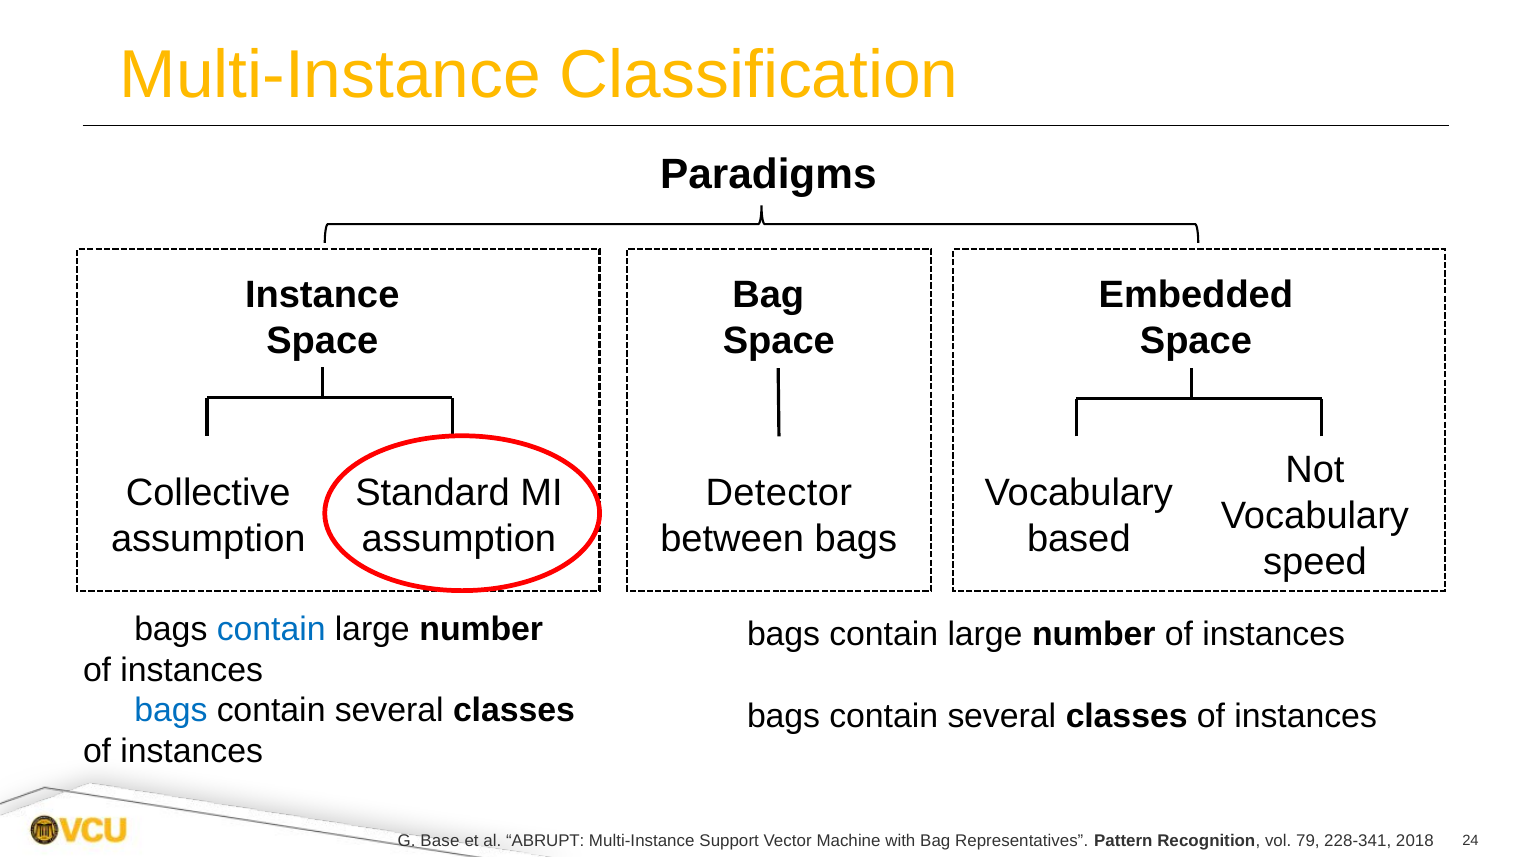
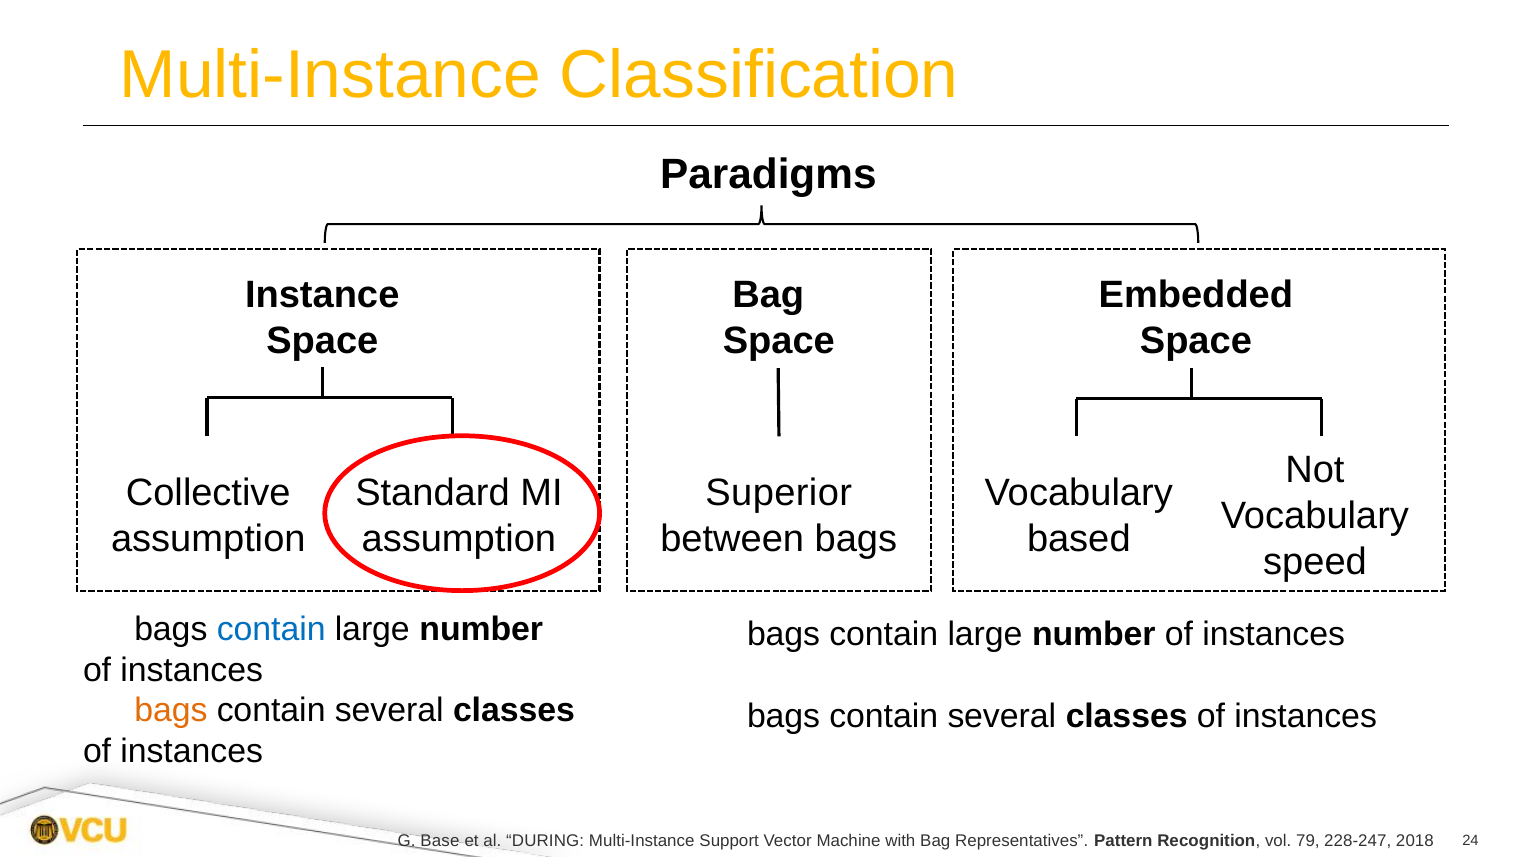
Detector: Detector -> Superior (779, 493)
bags colour: blue -> orange (171, 710)
ABRUPT: ABRUPT -> DURING (545, 841)
228-341: 228-341 -> 228-247 (1358, 841)
